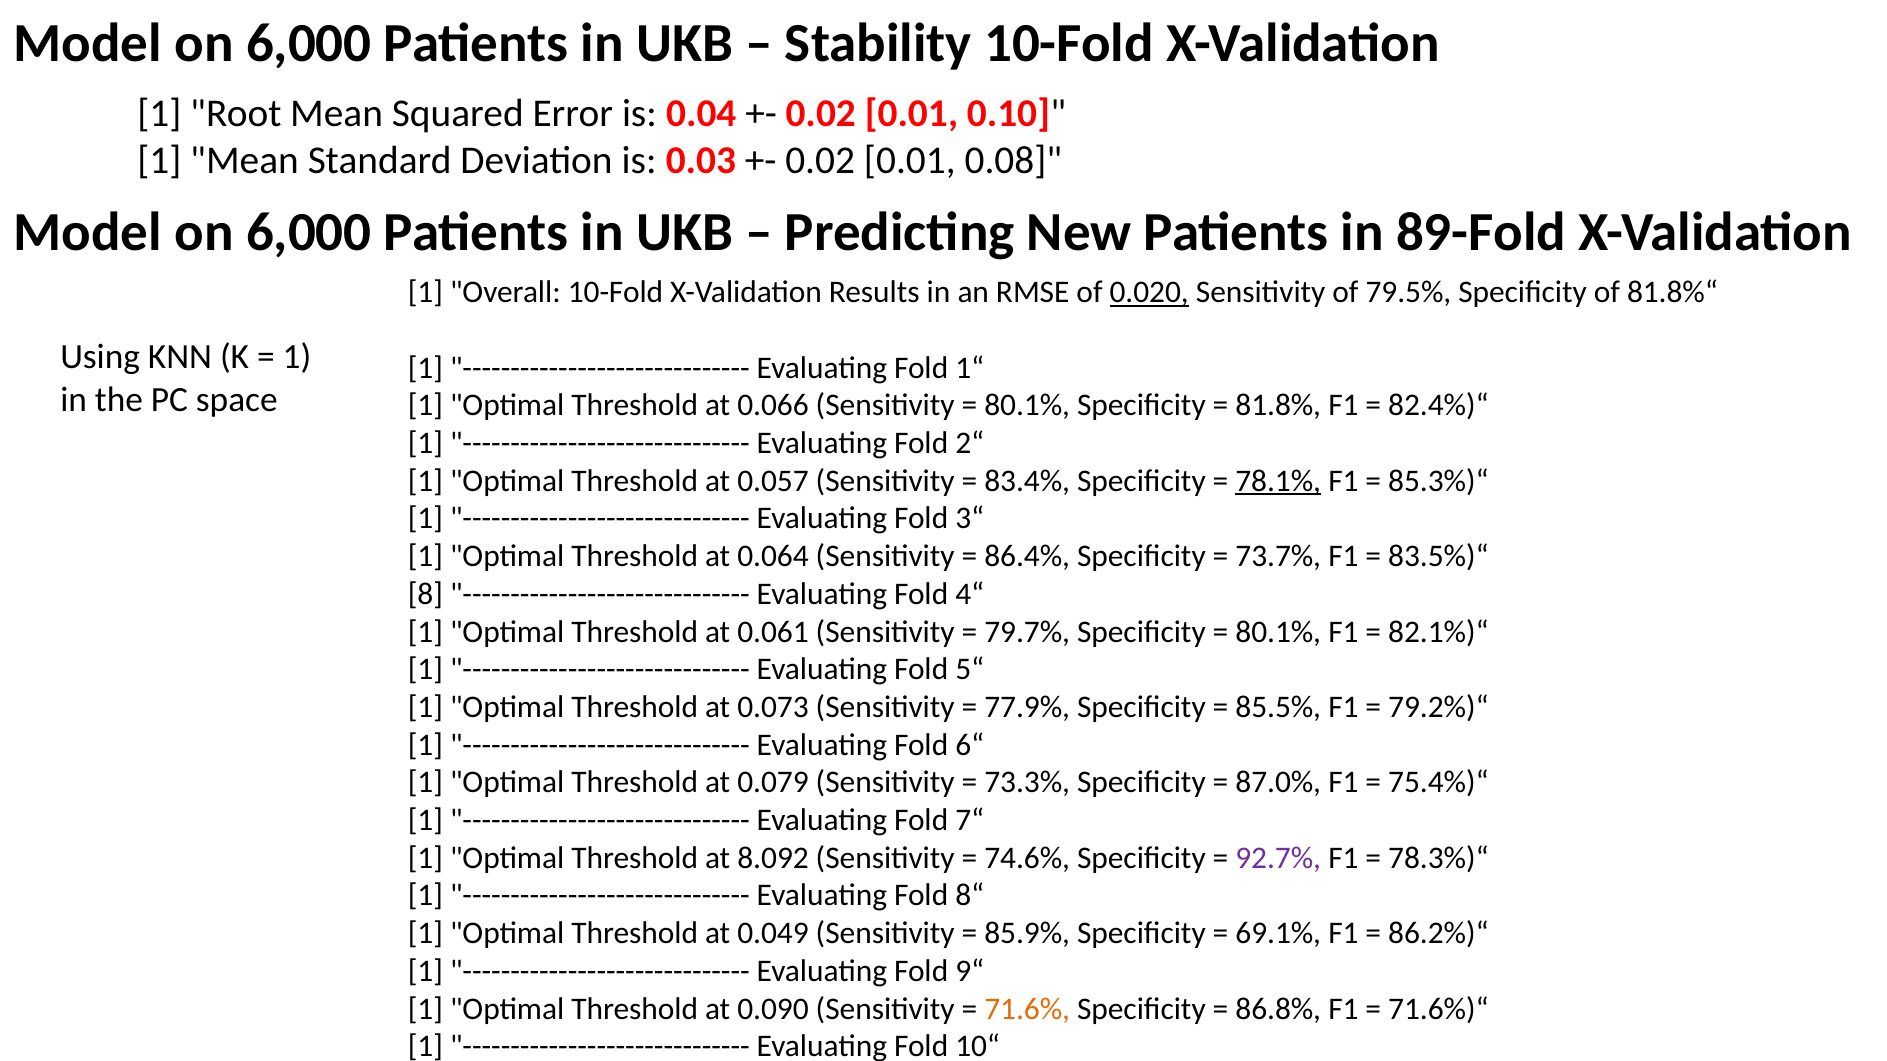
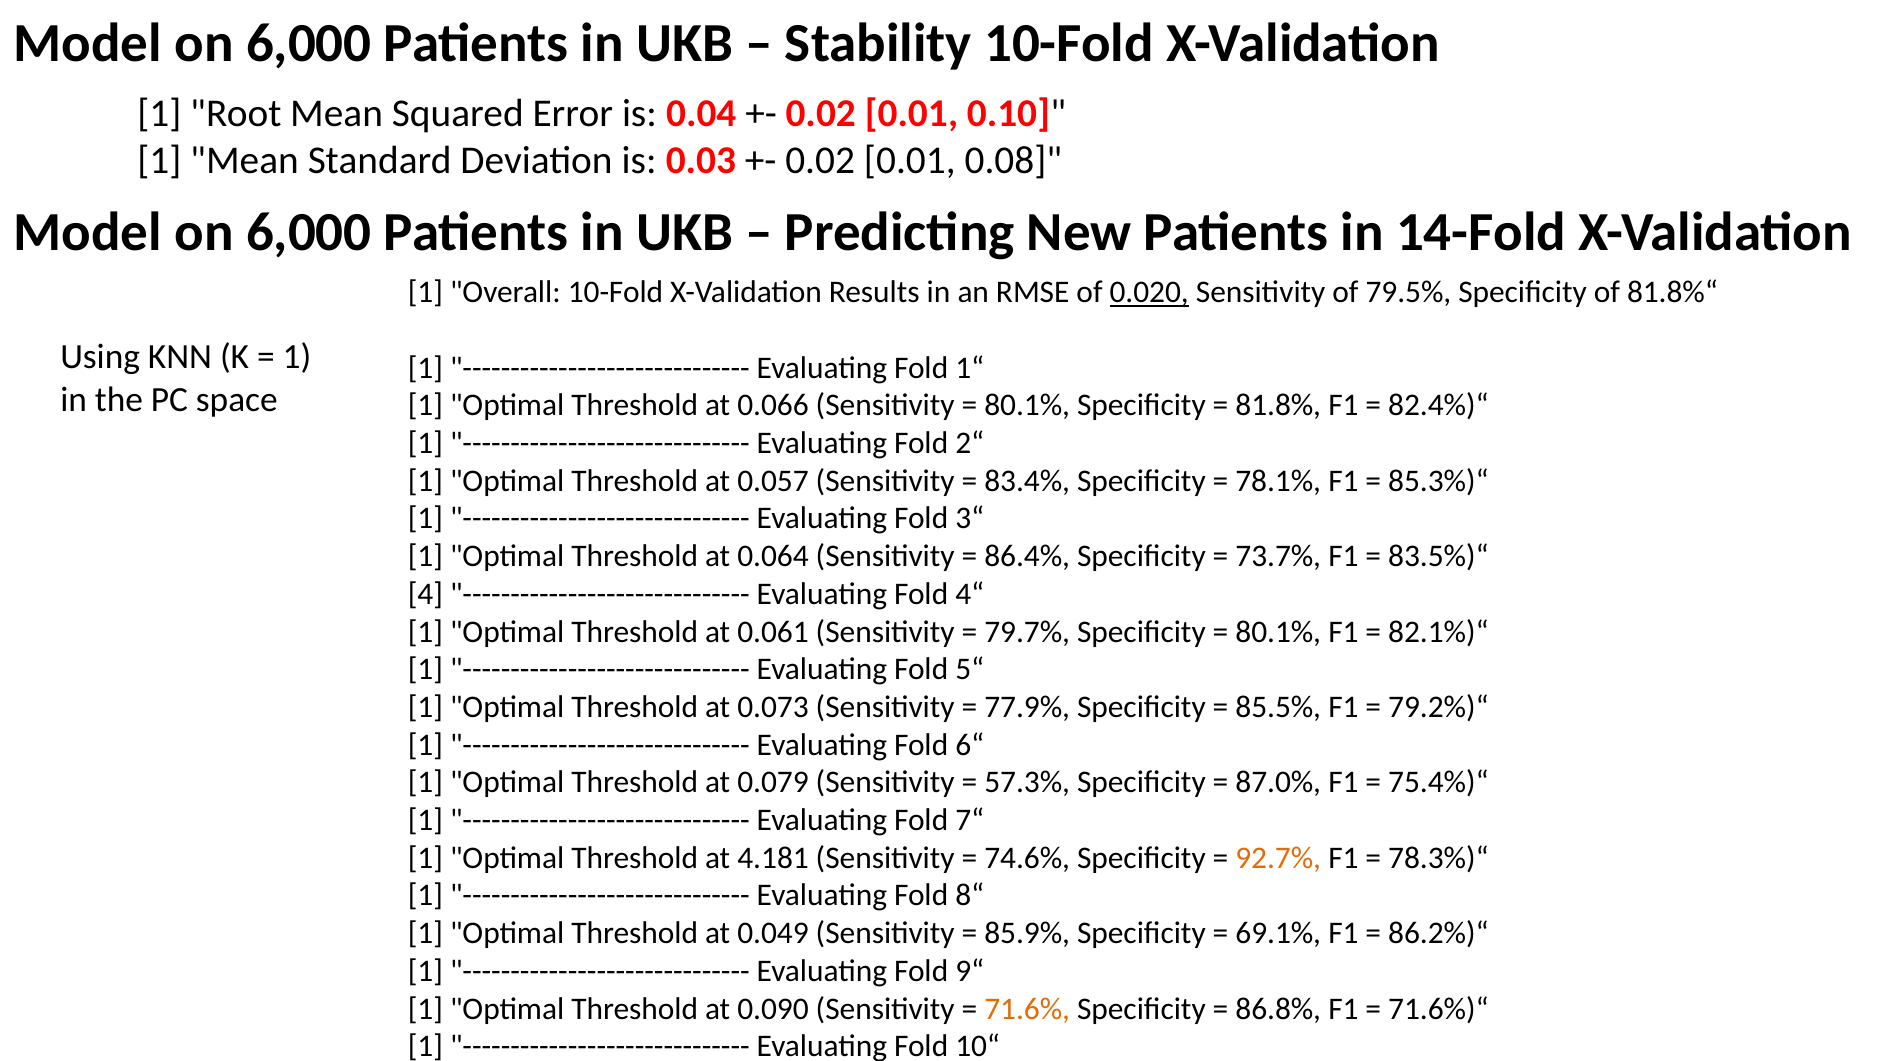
89-Fold: 89-Fold -> 14-Fold (1481, 232)
78.1% underline: present -> none (1278, 481)
8: 8 -> 4 (425, 594)
73.3%: 73.3% -> 57.3% (1027, 783)
8.092: 8.092 -> 4.181 (773, 858)
92.7% colour: purple -> orange (1278, 858)
